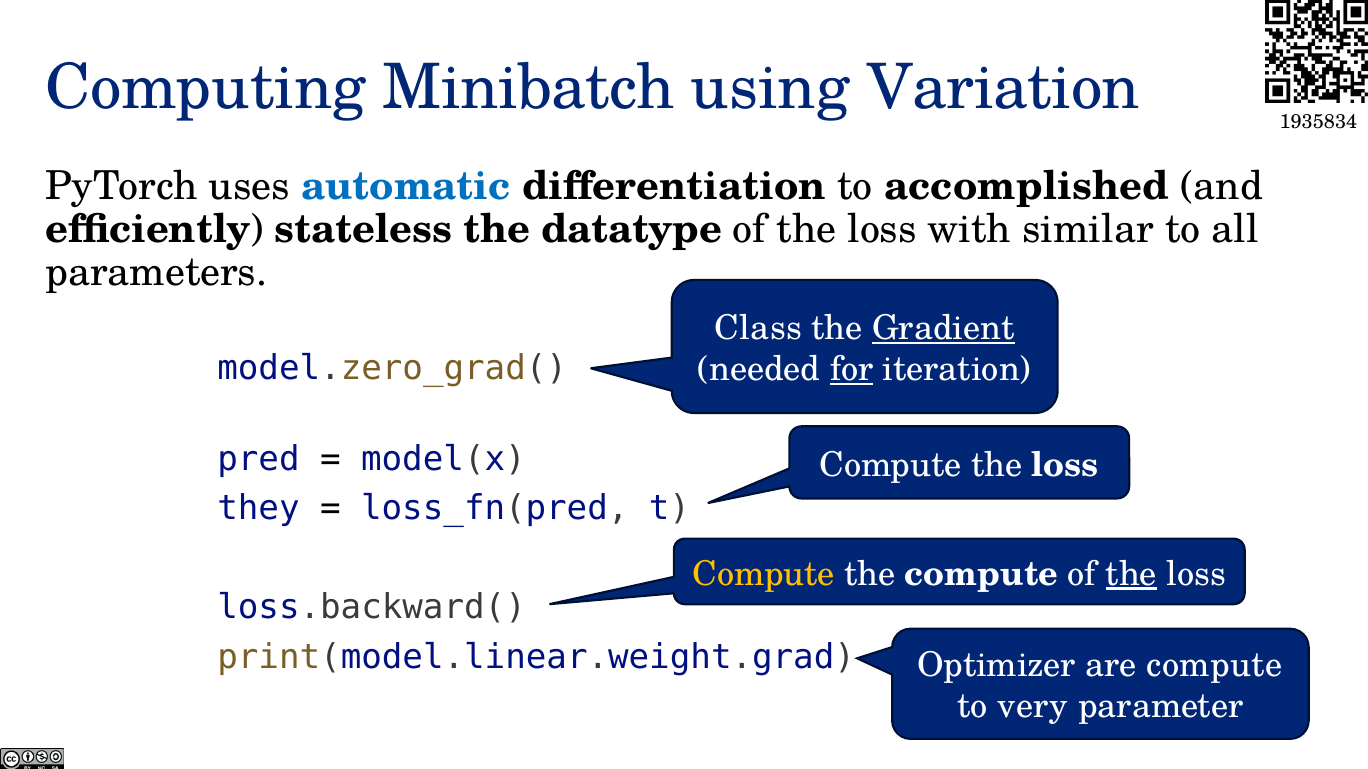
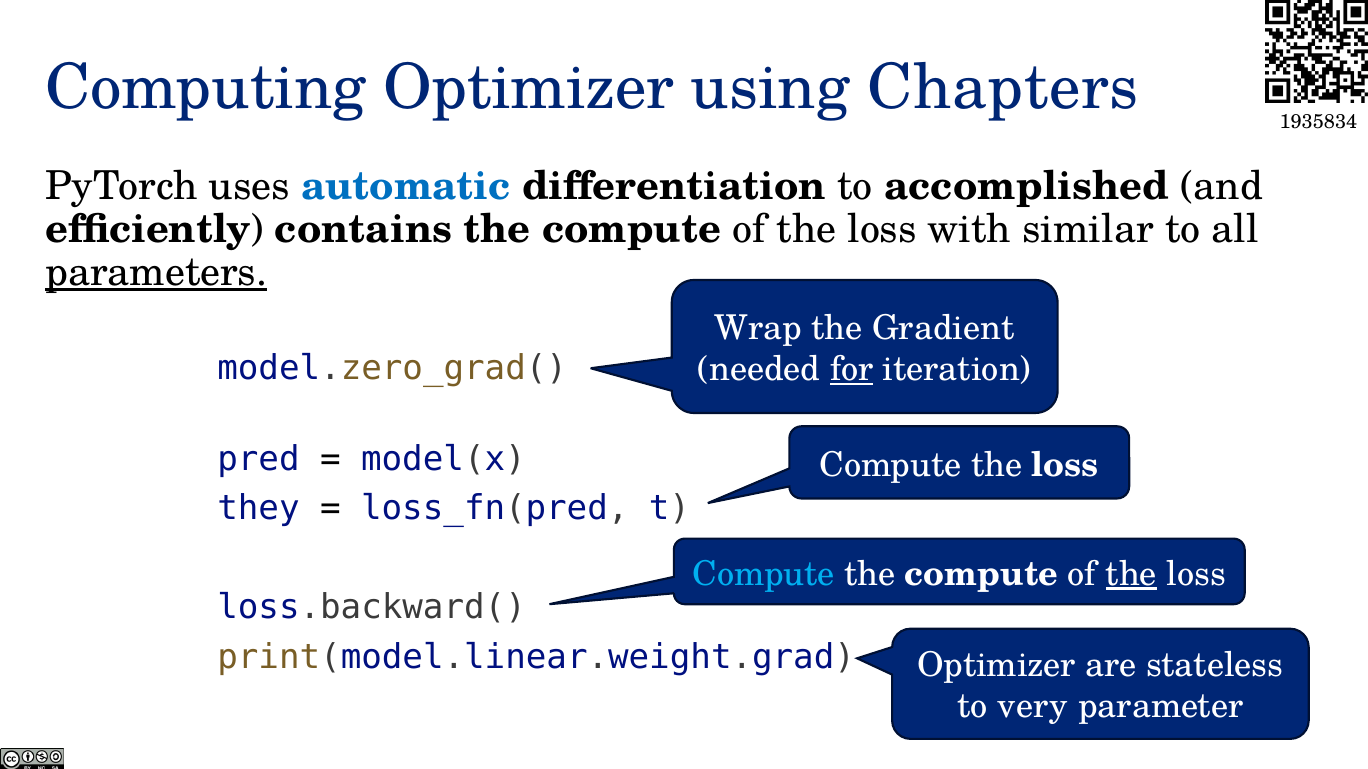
Computing Minibatch: Minibatch -> Optimizer (529, 88)
Variation: Variation -> Chapters (1003, 88)
stateless: stateless -> contains (364, 229)
datatype: datatype -> compute (632, 229)
parameters underline: none -> present (156, 272)
Class: Class -> Wrap (758, 329)
Gradient underline: present -> none (944, 329)
Compute colour: yellow -> light blue (764, 574)
are compute: compute -> stateless (1215, 666)
